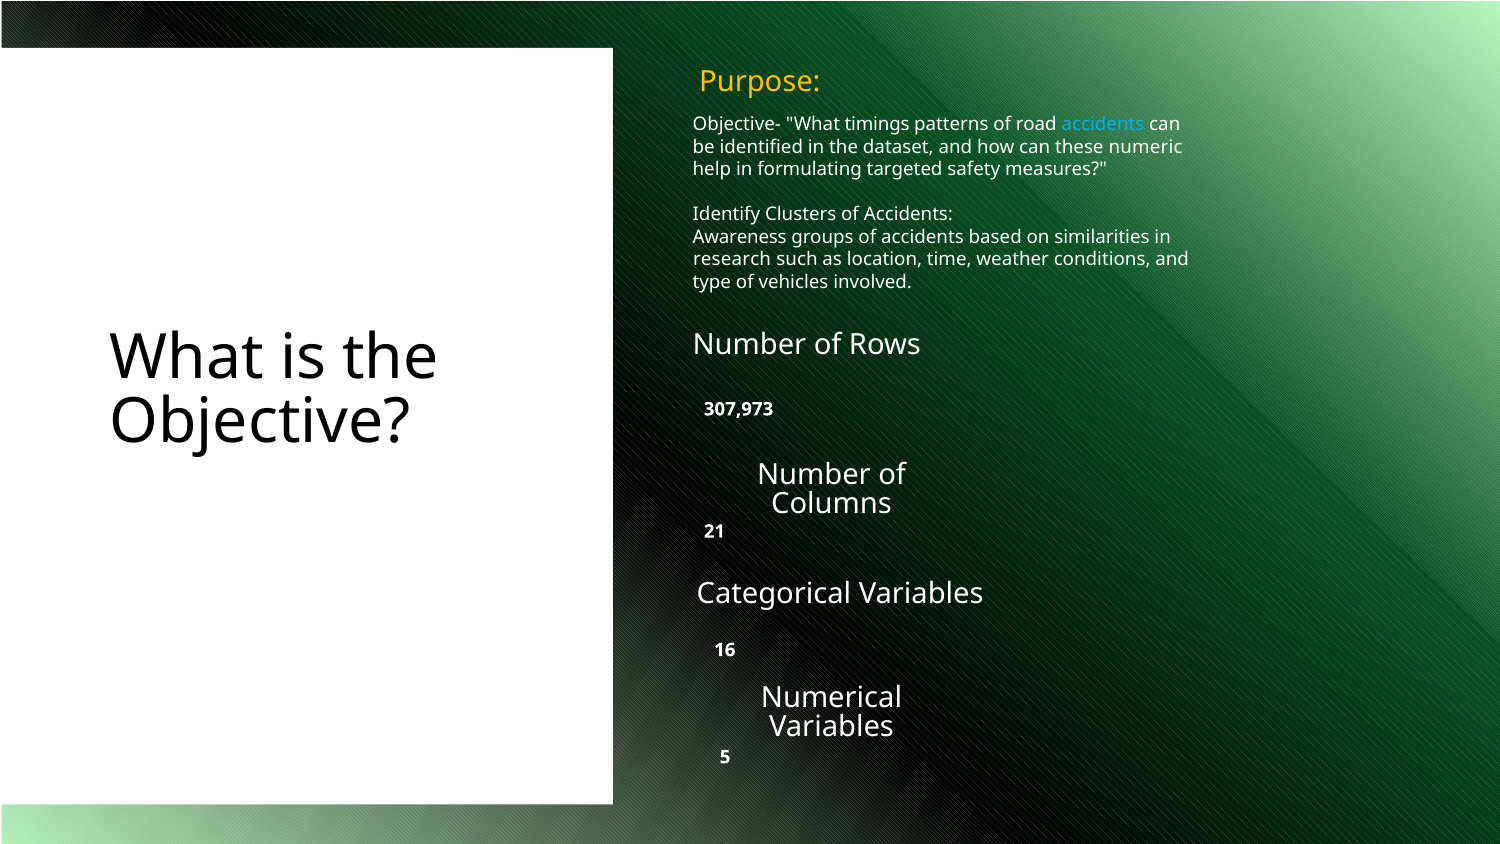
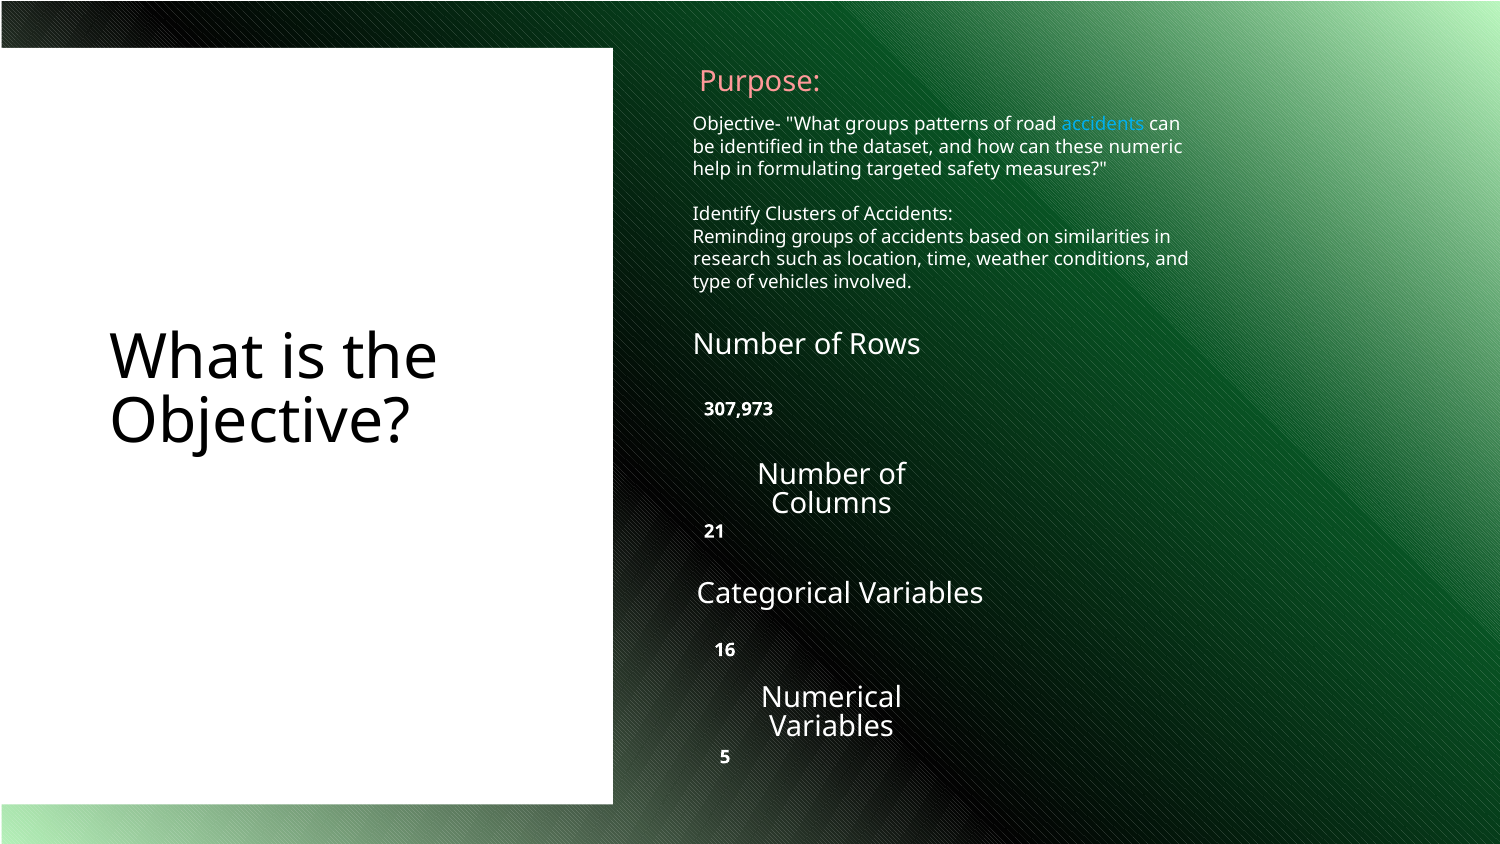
Purpose colour: yellow -> pink (760, 82)
What timings: timings -> groups (877, 124)
Awareness: Awareness -> Reminding (740, 237)
